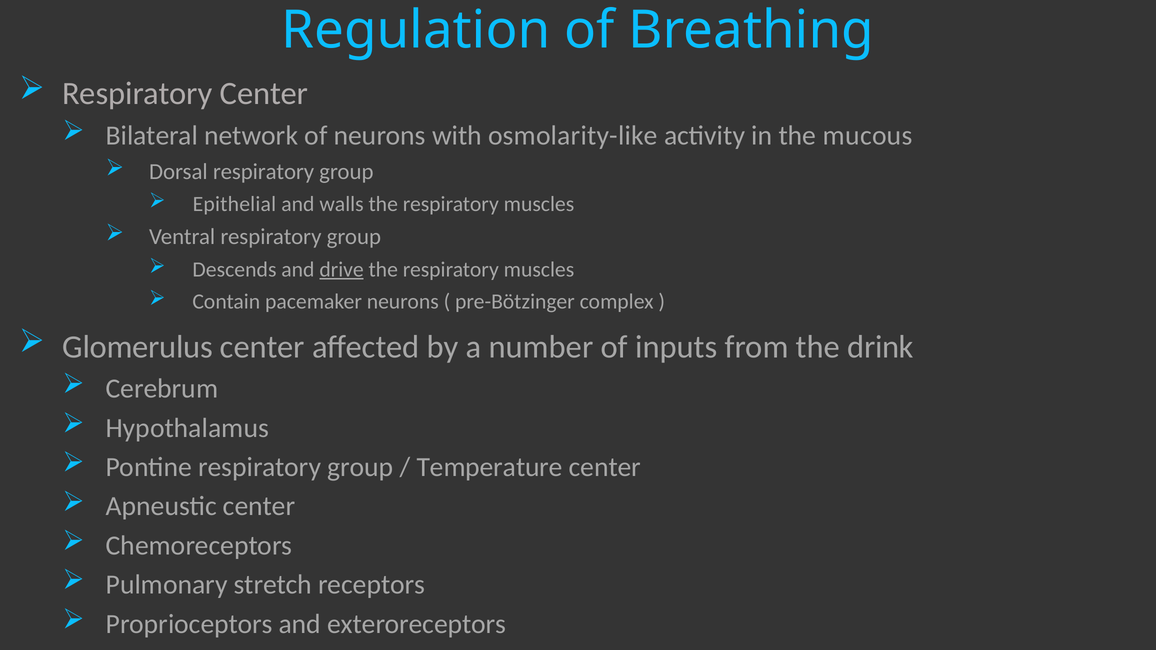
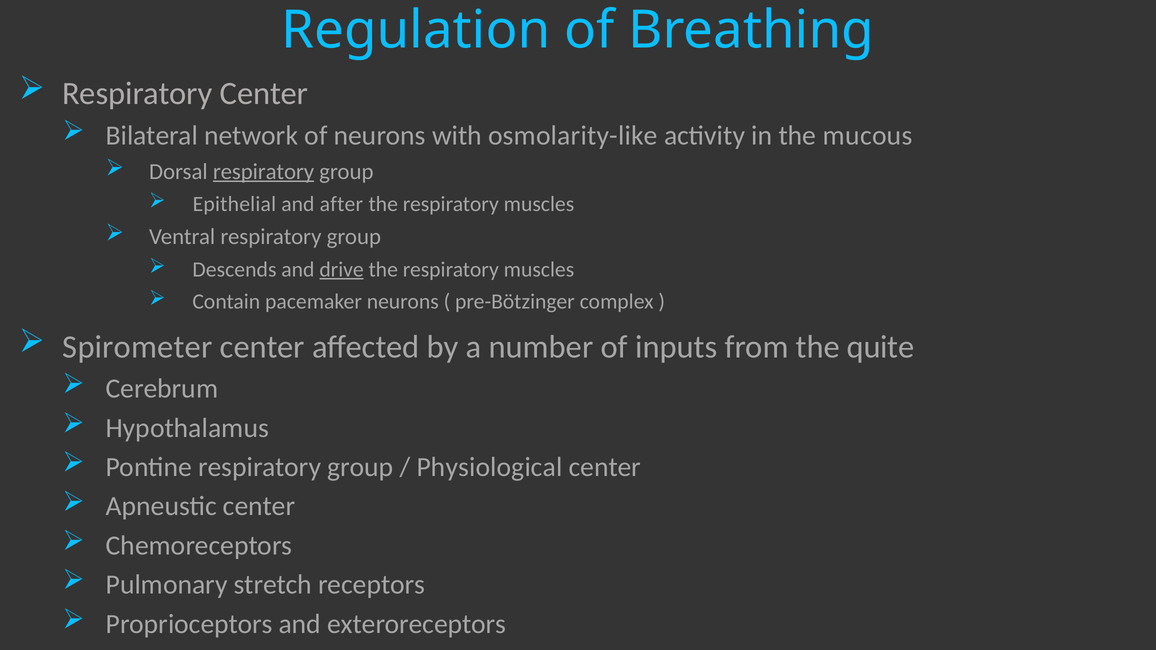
respiratory underline: none -> present (264, 172)
walls: walls -> after (341, 204)
Glomerulus: Glomerulus -> Spirometer (137, 347)
drink: drink -> quite (881, 347)
Temperature: Temperature -> Physiological (490, 467)
